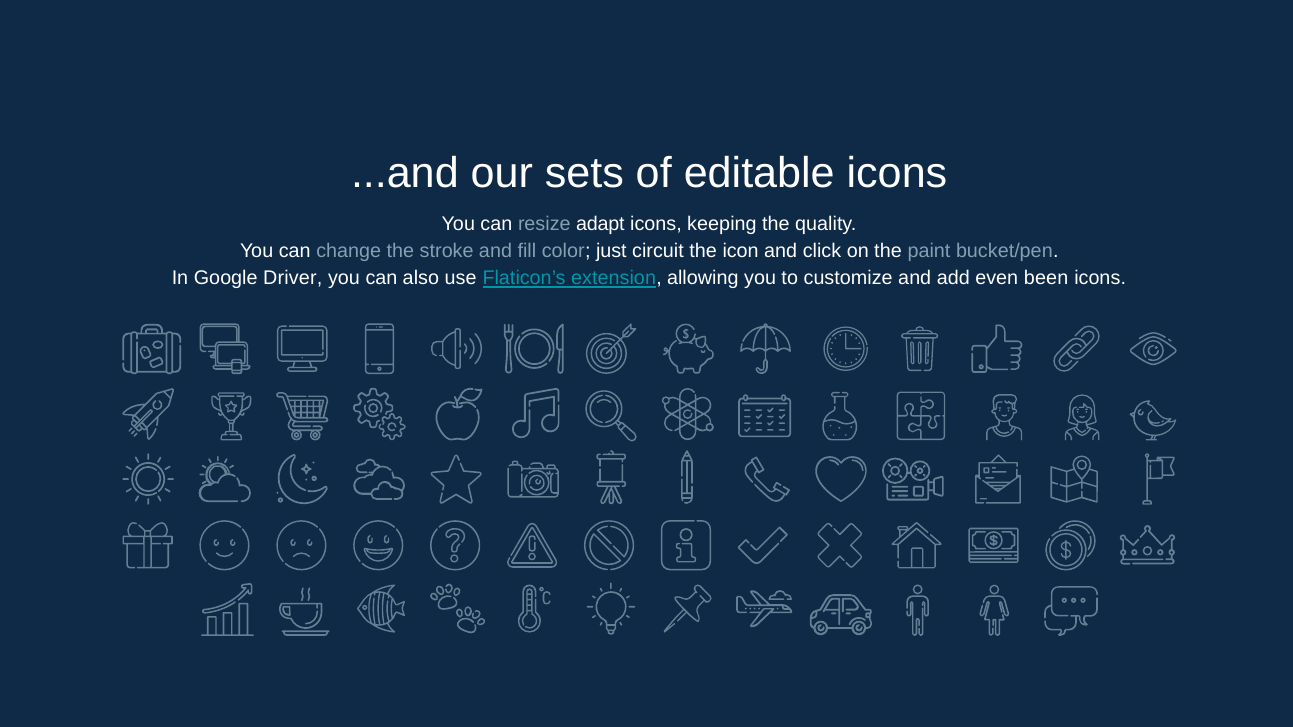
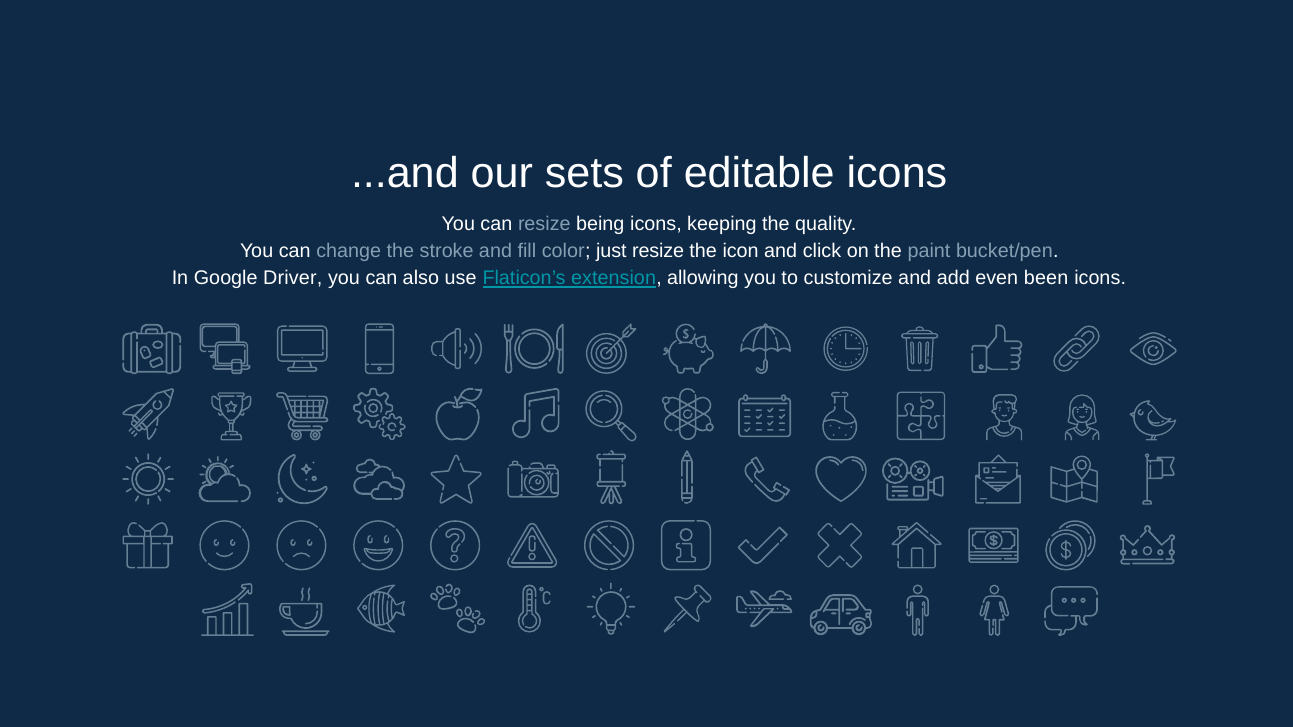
adapt: adapt -> being (600, 224)
just circuit: circuit -> resize (658, 251)
